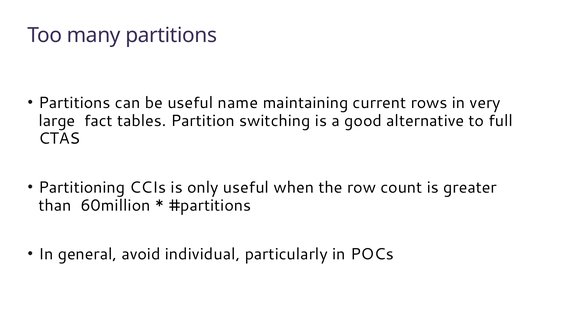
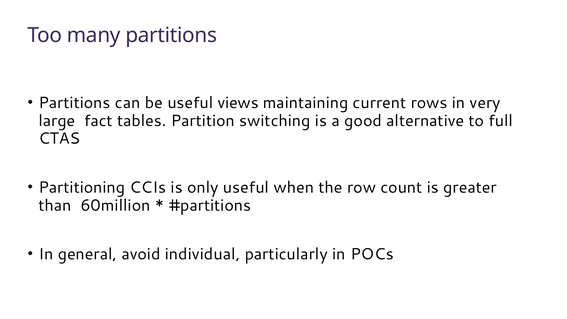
name: name -> views (238, 103)
